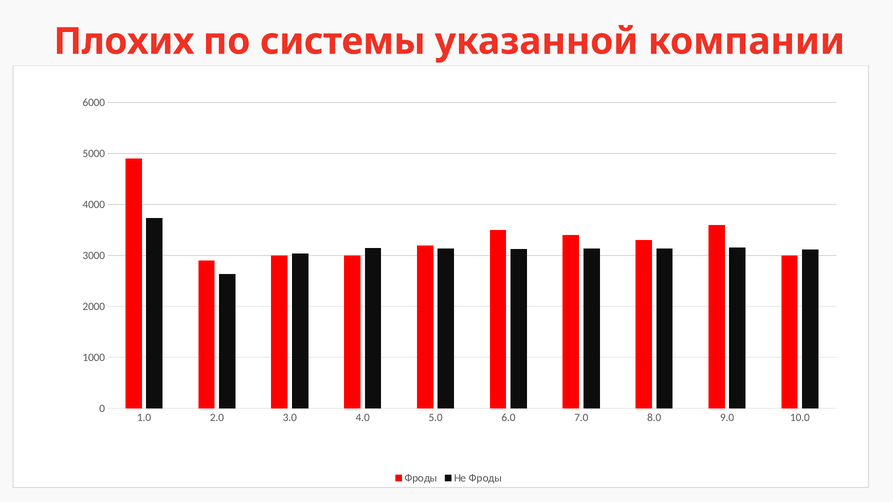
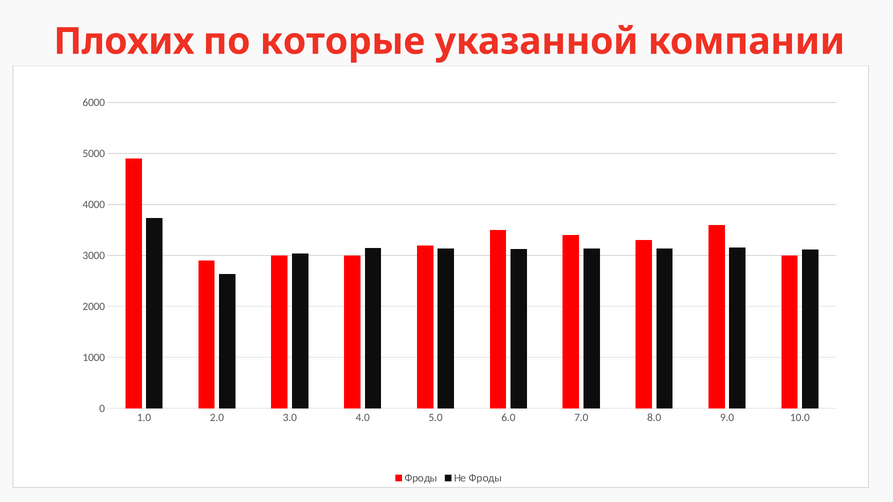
системы: системы -> которые (343, 42)
